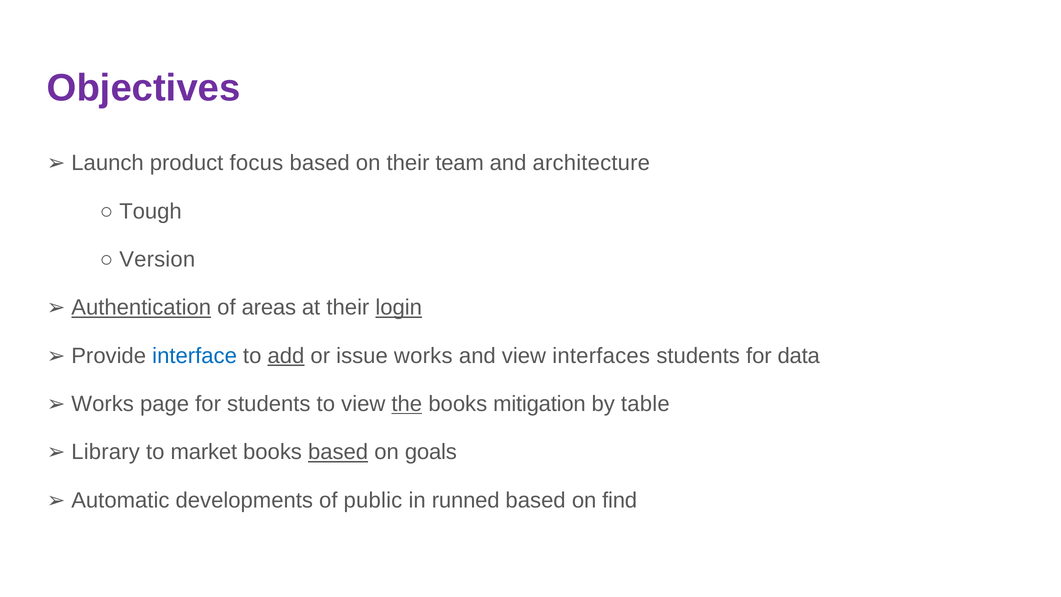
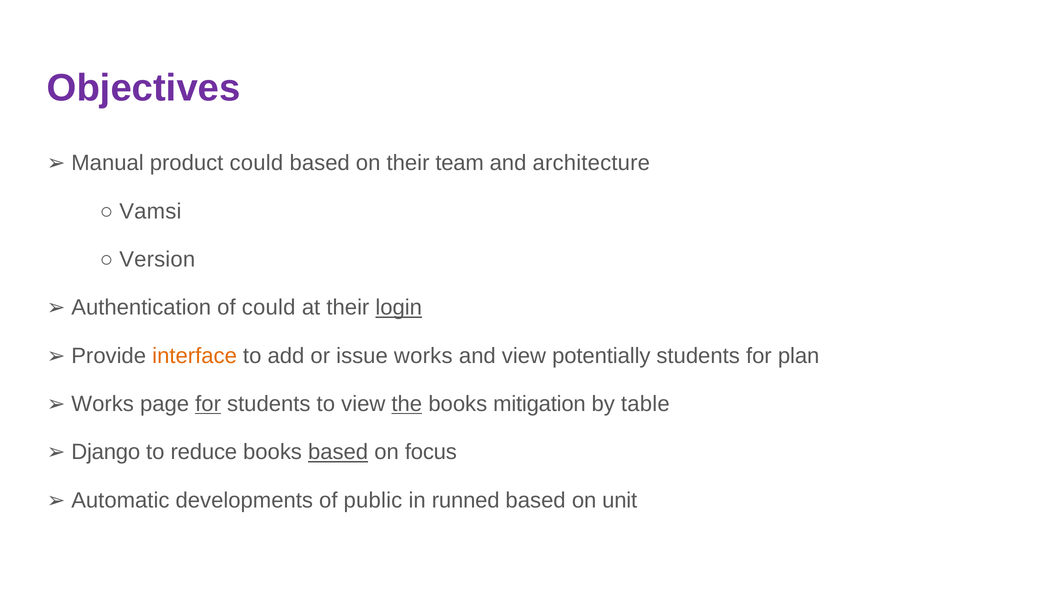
Launch: Launch -> Manual (108, 163)
product focus: focus -> could (256, 163)
Tough: Tough -> Vamsi (150, 211)
Authentication underline: present -> none (141, 308)
of areas: areas -> could (269, 308)
interface colour: blue -> orange (195, 356)
add underline: present -> none (286, 356)
interfaces: interfaces -> potentially (601, 356)
data: data -> plan (799, 356)
for underline: none -> present (208, 404)
Library: Library -> Django (106, 452)
market: market -> reduce (204, 452)
goals: goals -> focus (431, 452)
find: find -> unit (620, 500)
